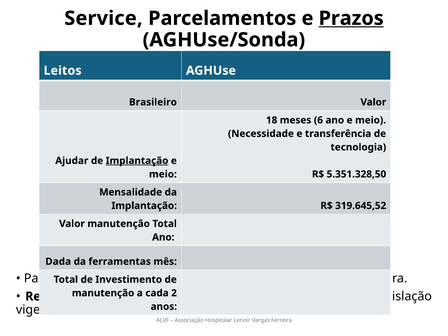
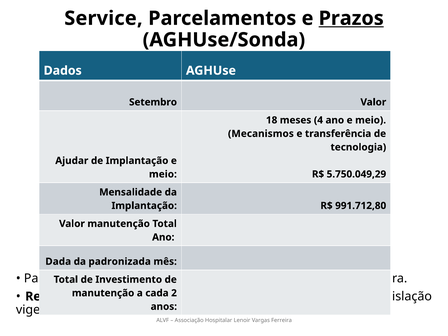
Leitos: Leitos -> Dados (63, 71)
Brasileiro: Brasileiro -> Setembro (153, 102)
6: 6 -> 4 (318, 120)
Necessidade: Necessidade -> Mecanismos (261, 134)
Implantação underline: present -> none (137, 161)
5.351.328,50: 5.351.328,50 -> 5.750.049,29 (356, 174)
319.645,52: 319.645,52 -> 991.712,80 (361, 206)
ferramentas: ferramentas -> padronizada (120, 262)
